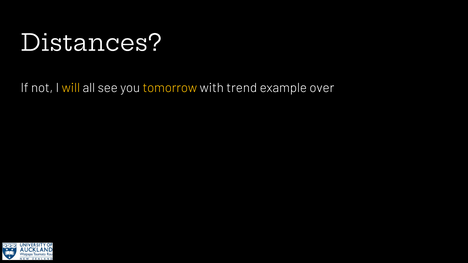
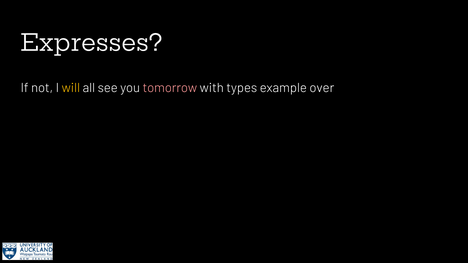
Distances: Distances -> Expresses (91, 43)
tomorrow colour: yellow -> pink (170, 88)
trend: trend -> types (242, 88)
